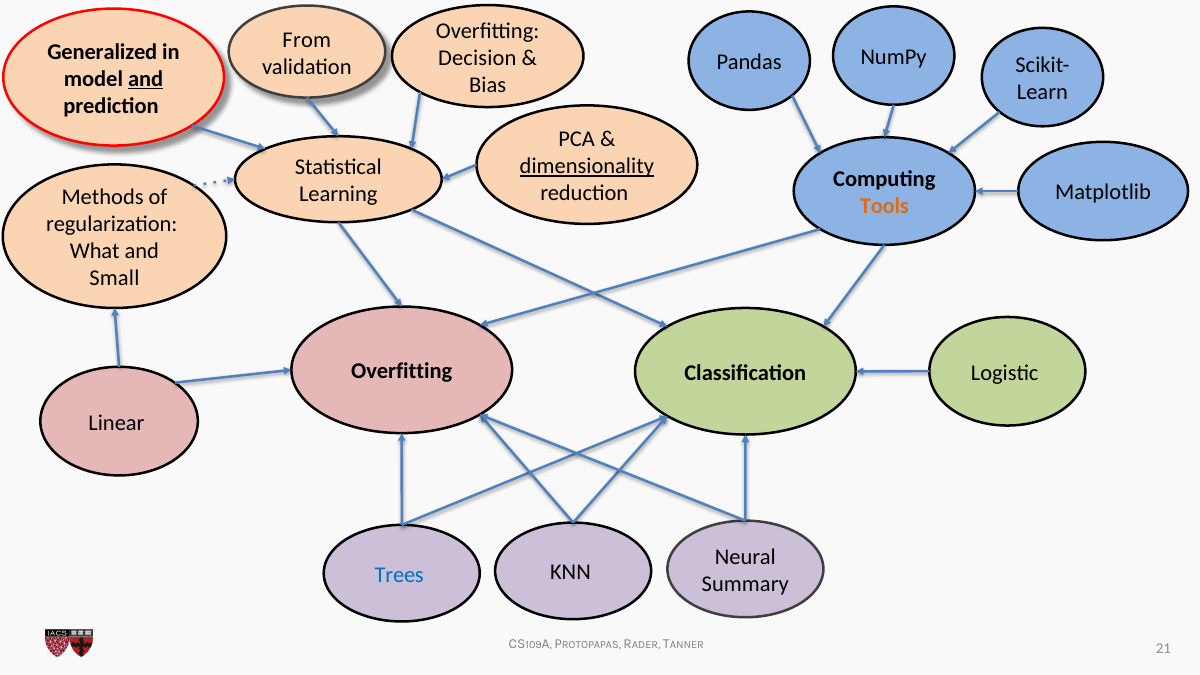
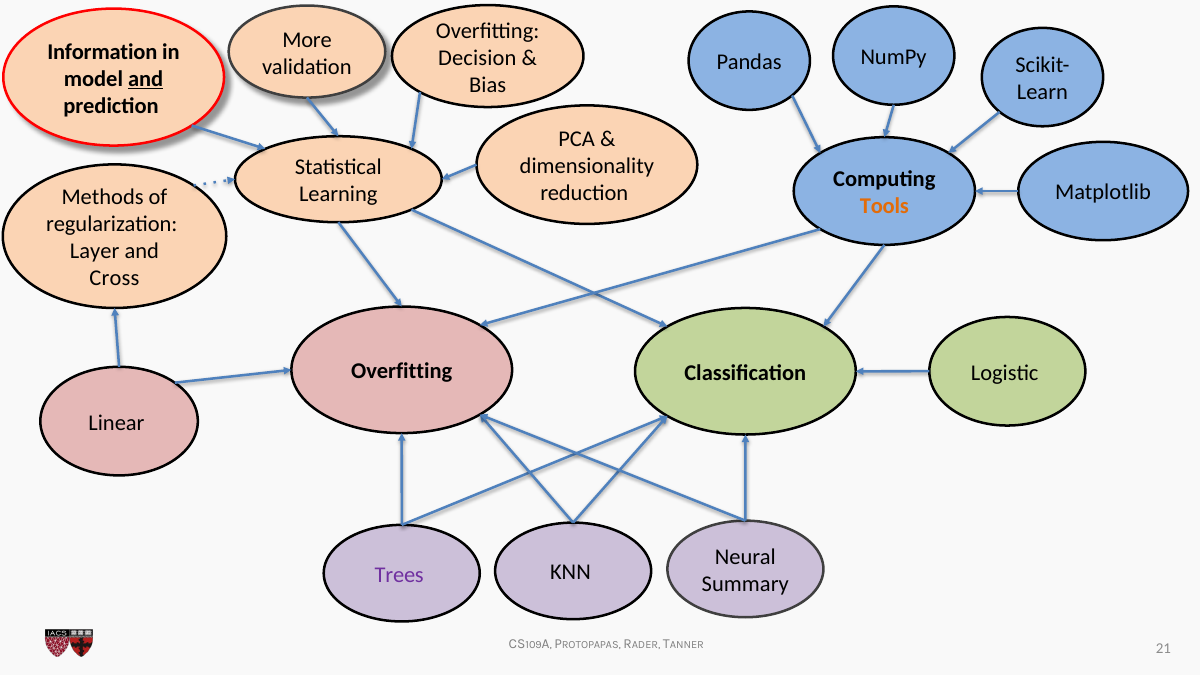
From: From -> More (307, 40)
Generalized: Generalized -> Information (102, 52)
dimensionality underline: present -> none (587, 166)
What: What -> Layer (95, 251)
Small: Small -> Cross (114, 278)
Trees colour: blue -> purple (399, 575)
